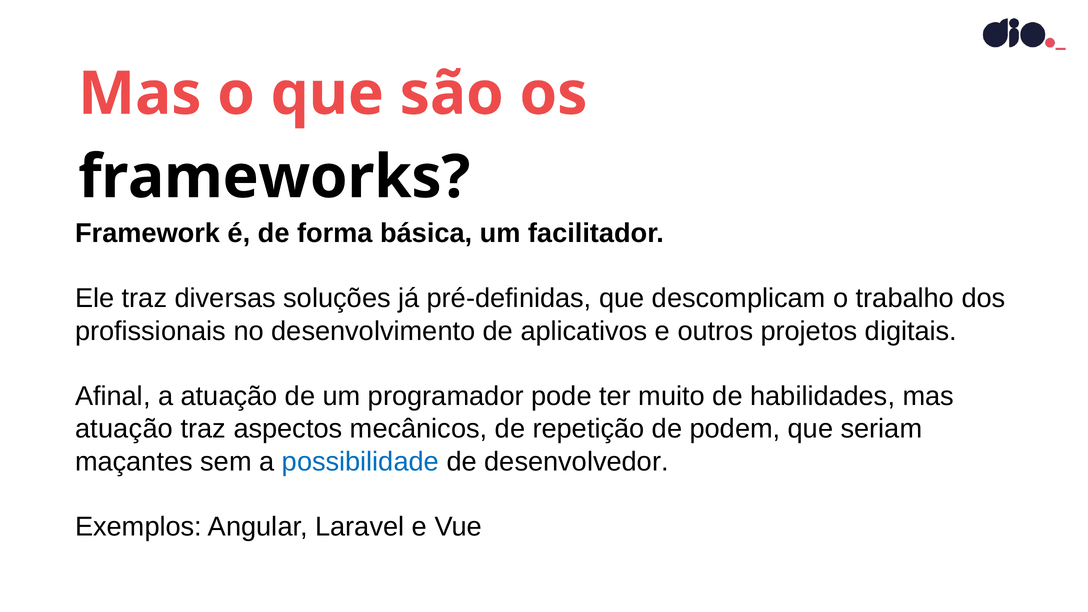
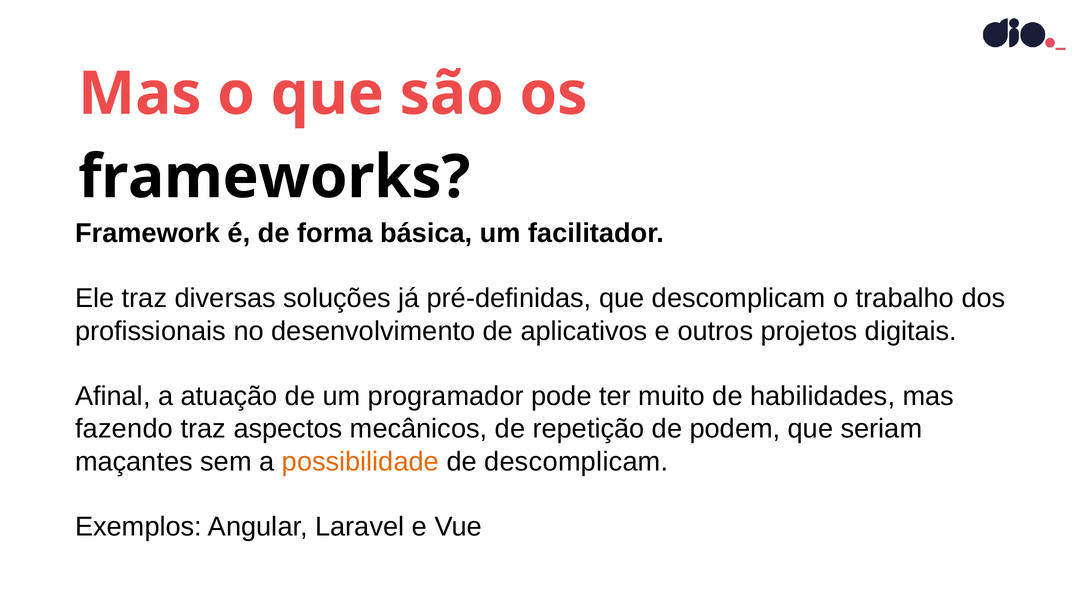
atuação: atuação -> fazendo (124, 429)
possibilidade colour: blue -> orange (360, 462)
de desenvolvedor: desenvolvedor -> descomplicam (576, 462)
